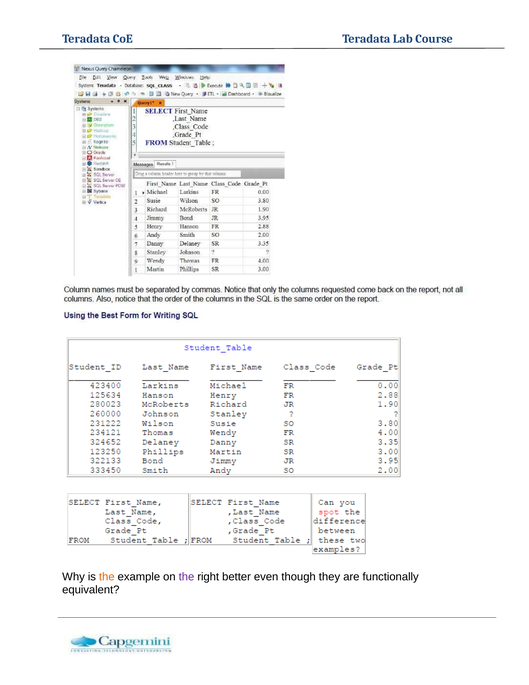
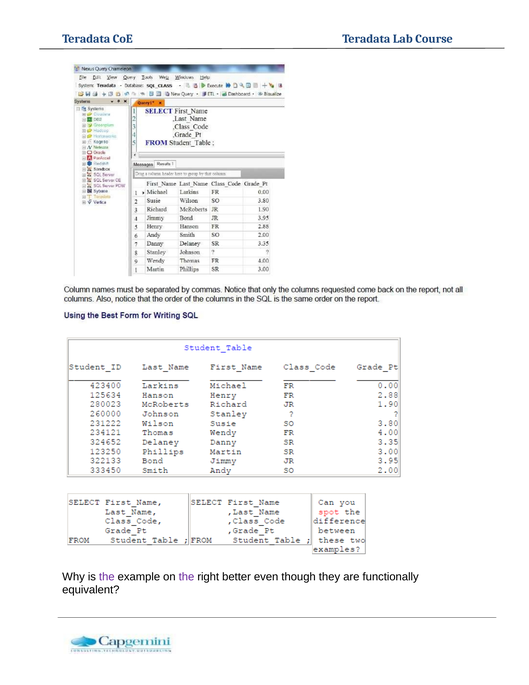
the colour: orange -> purple (107, 576)
